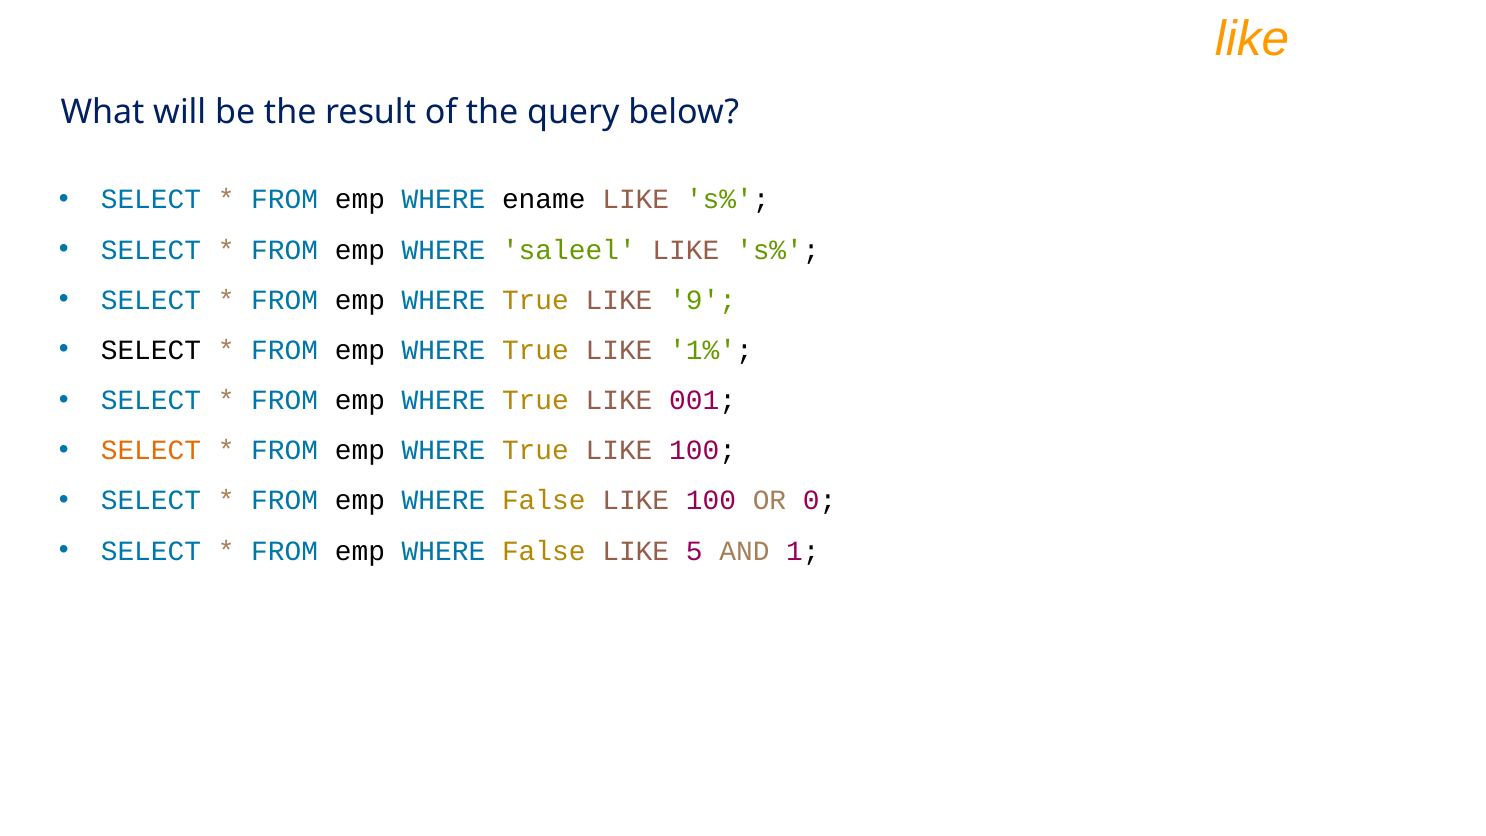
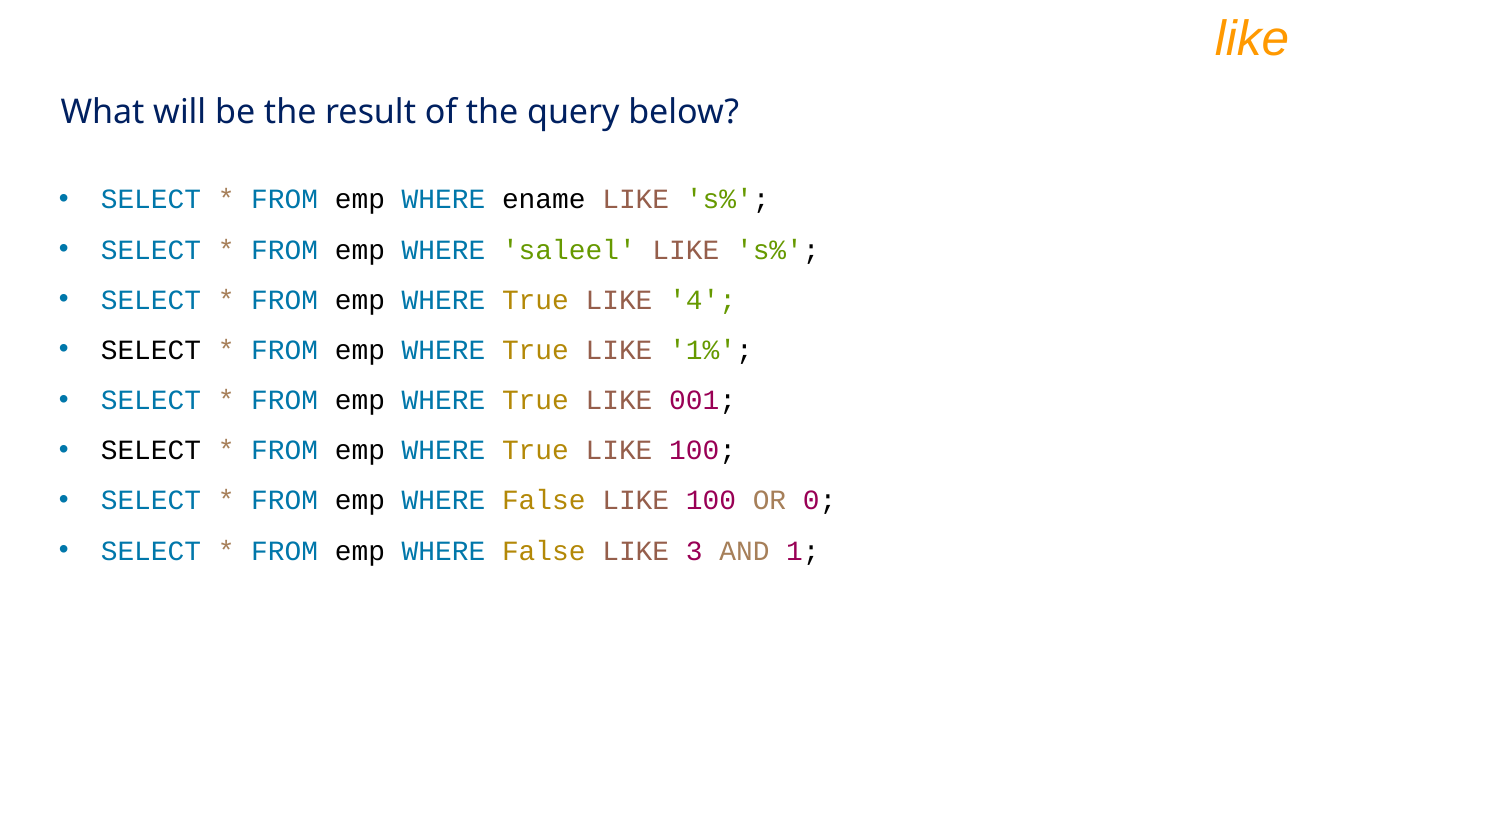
9: 9 -> 4 (703, 300)
SELECT colour: orange -> black (151, 450)
5: 5 -> 3 (694, 551)
